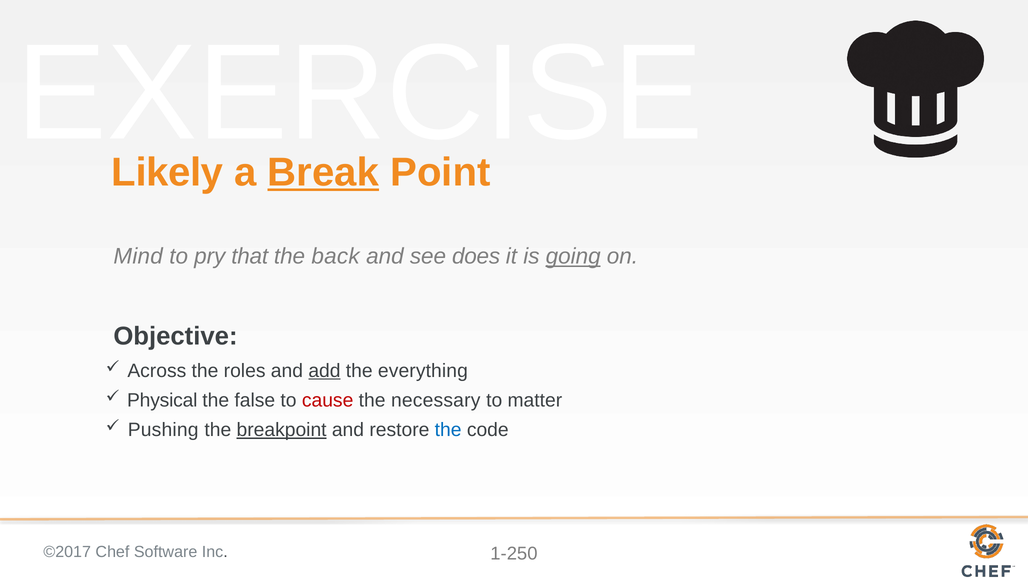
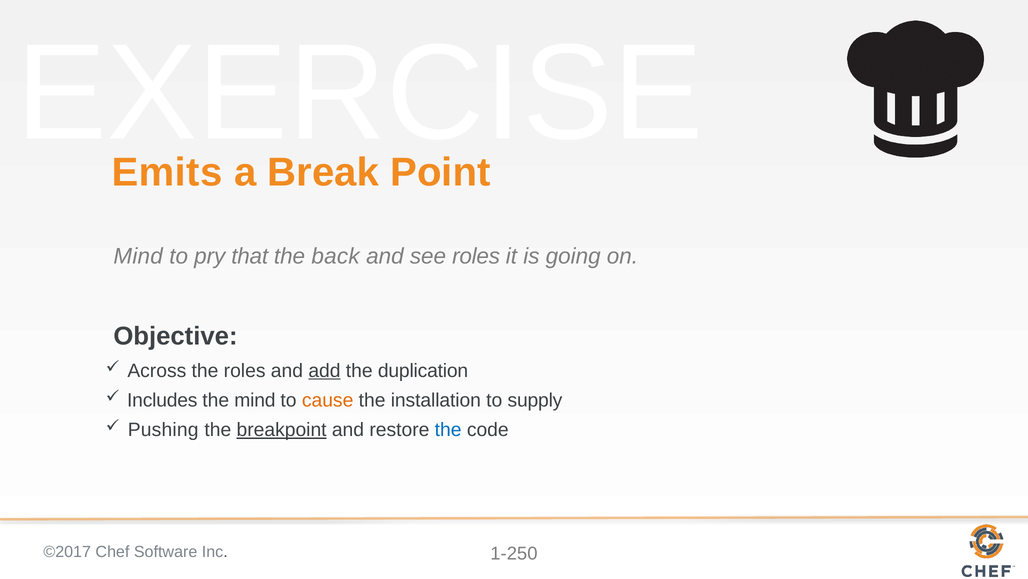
Likely: Likely -> Emits (167, 172)
Break underline: present -> none (323, 172)
see does: does -> roles (476, 256)
going underline: present -> none (573, 256)
everything: everything -> duplication (423, 370)
Physical: Physical -> Includes (162, 400)
the false: false -> mind (255, 400)
cause colour: red -> orange (328, 400)
necessary: necessary -> installation (436, 400)
matter: matter -> supply (535, 400)
